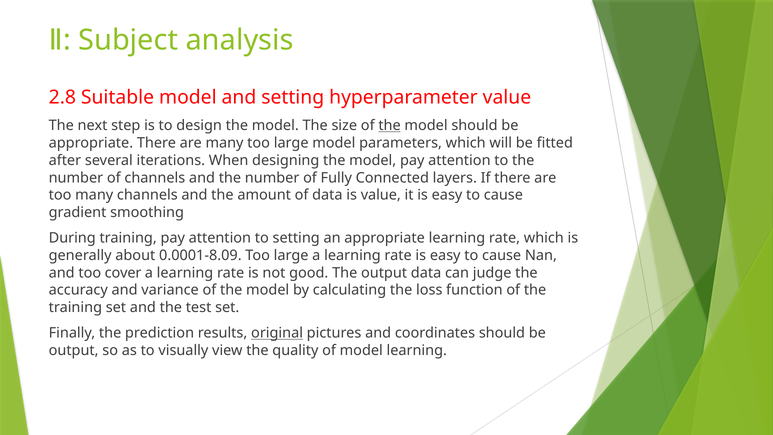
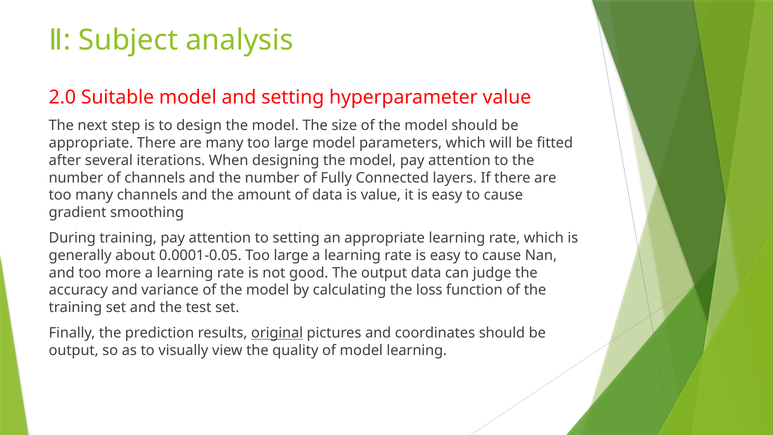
2.8: 2.8 -> 2.0 (62, 97)
the underline: present -> none (390, 125)
0.0001-8.09: 0.0001-8.09 -> 0.0001-0.05 (200, 255)
cover: cover -> more (123, 273)
